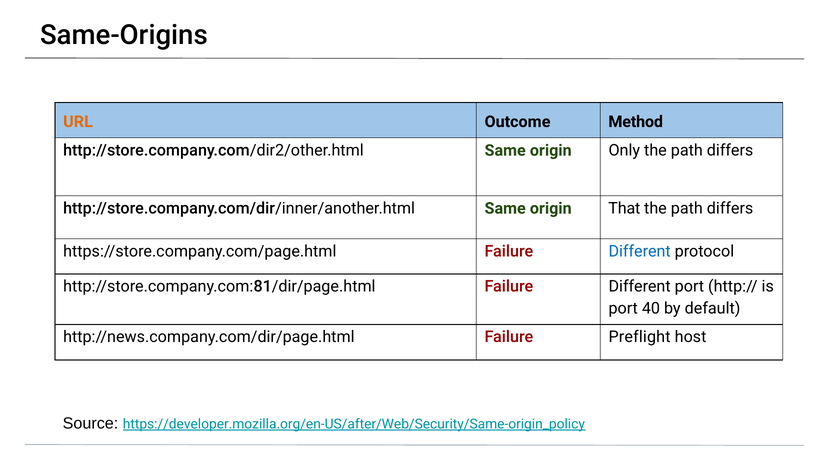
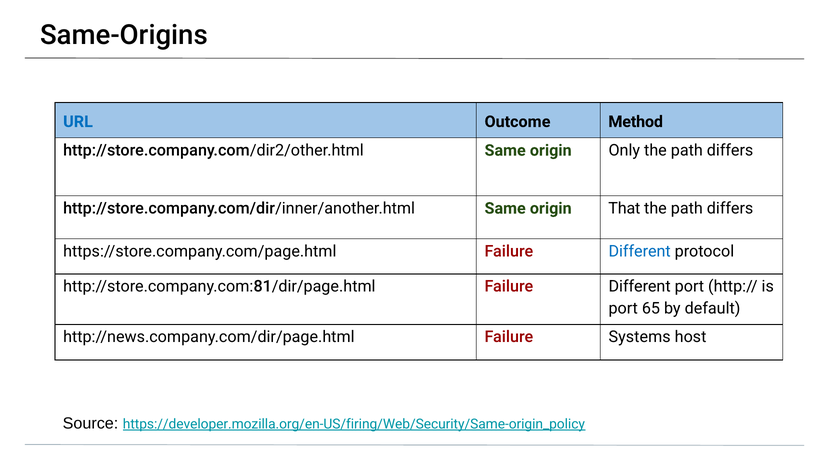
URL colour: orange -> blue (78, 122)
40: 40 -> 65 (651, 309)
Preflight: Preflight -> Systems (640, 337)
https://developer.mozilla.org/en-US/after/Web/Security/Same-origin_policy: https://developer.mozilla.org/en-US/after/Web/Security/Same-origin_policy -> https://developer.mozilla.org/en-US/firing/Web/Security/Same-origin_policy (354, 424)
